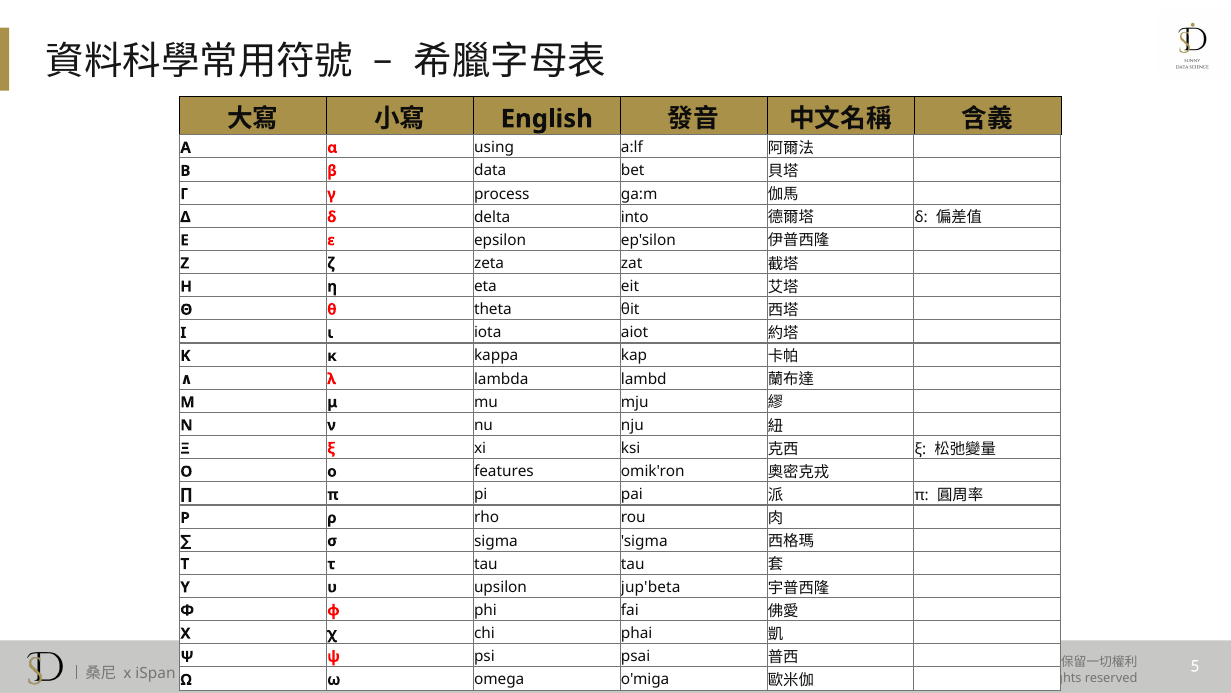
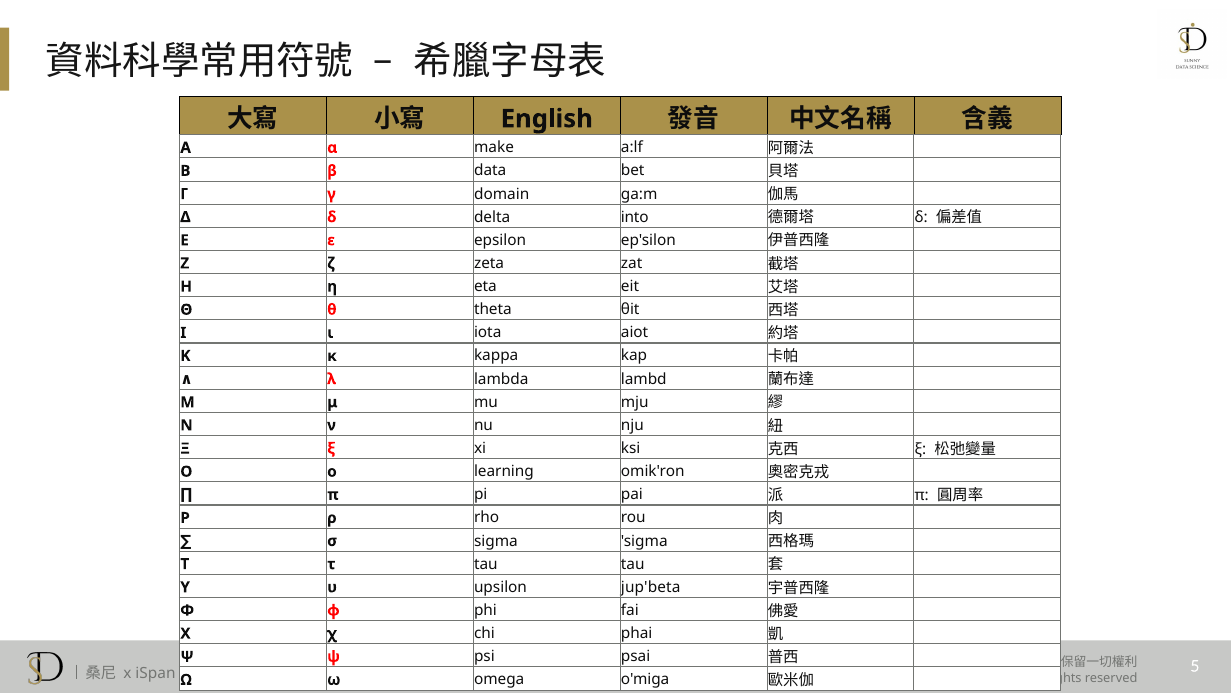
using: using -> make (494, 148)
process: process -> domain (502, 194)
features: features -> learning (504, 471)
